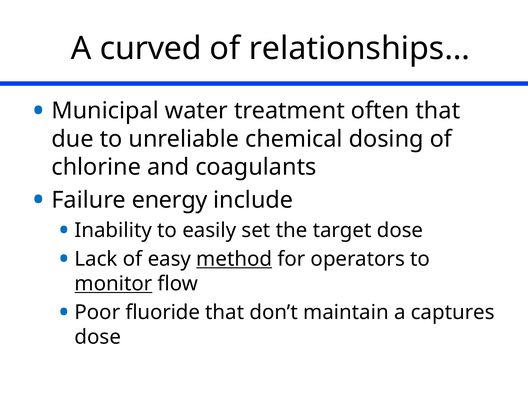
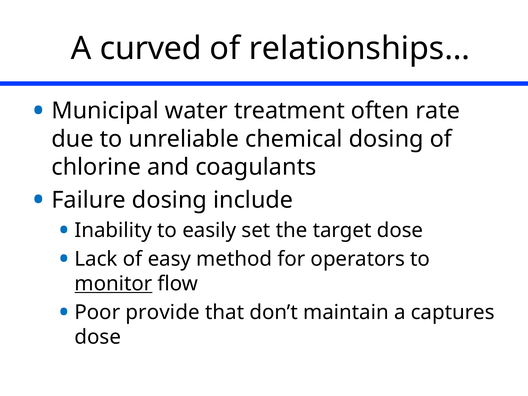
often that: that -> rate (438, 111)
Failure energy: energy -> dosing (170, 200)
method underline: present -> none (234, 259)
fluoride: fluoride -> provide (163, 312)
